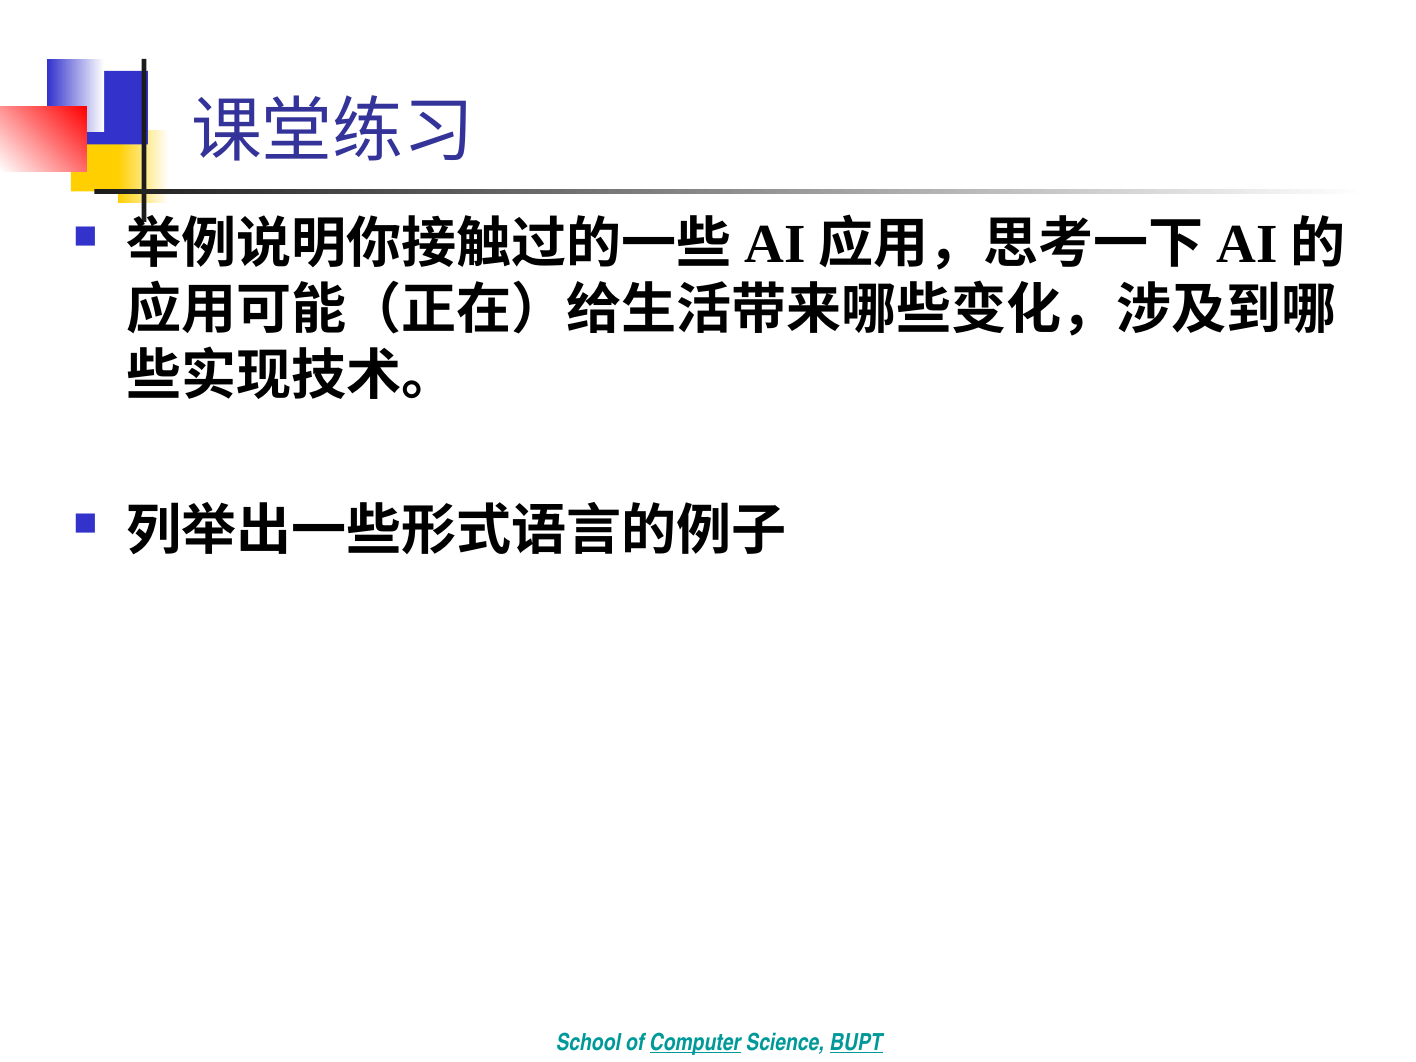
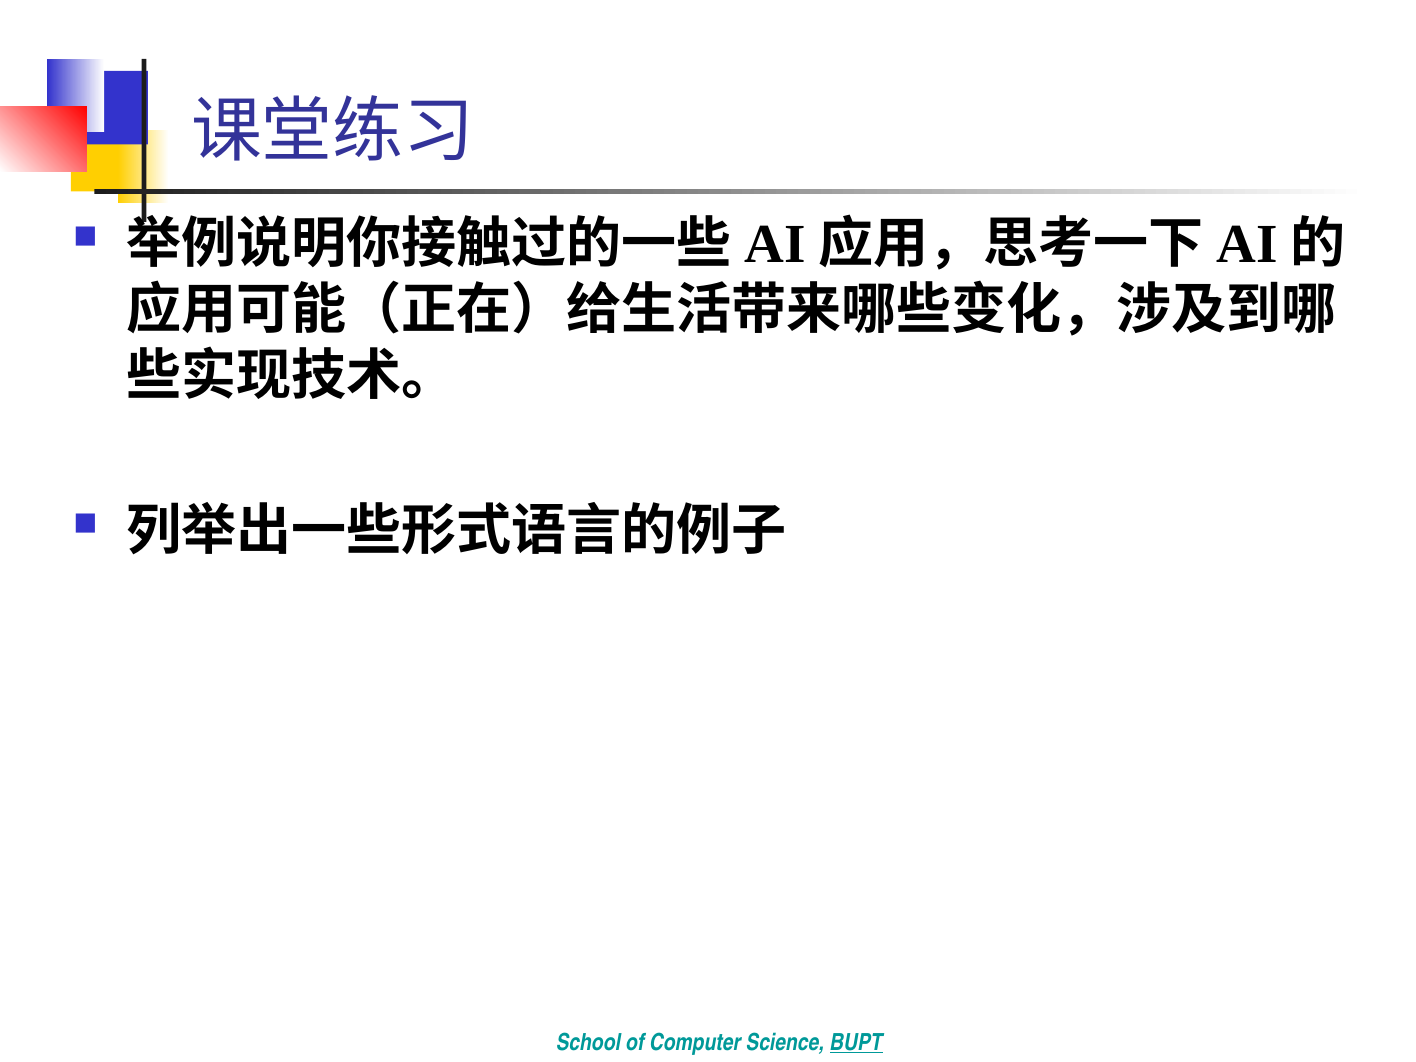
Computer underline: present -> none (695, 1042)
